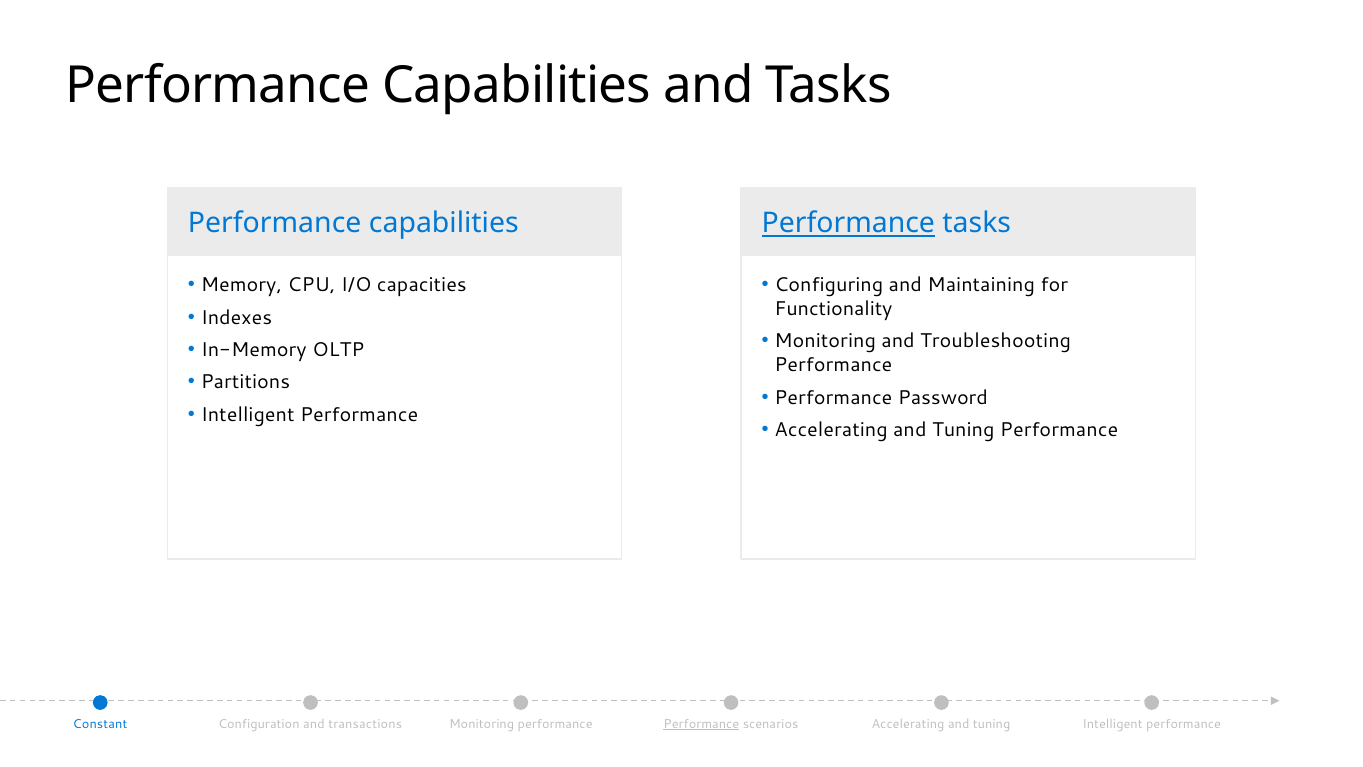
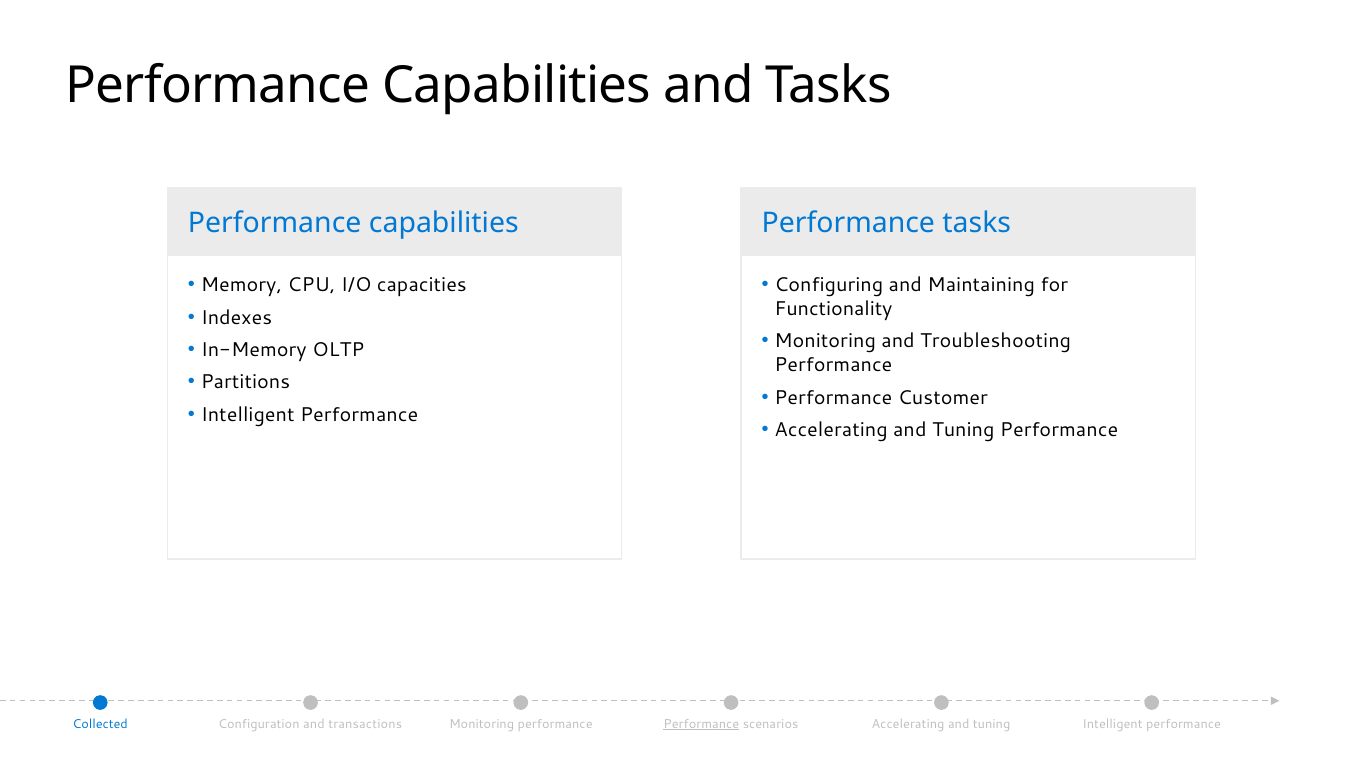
Performance underline: present -> none (848, 223)
Password: Password -> Customer (943, 398)
Constant: Constant -> Collected (100, 724)
